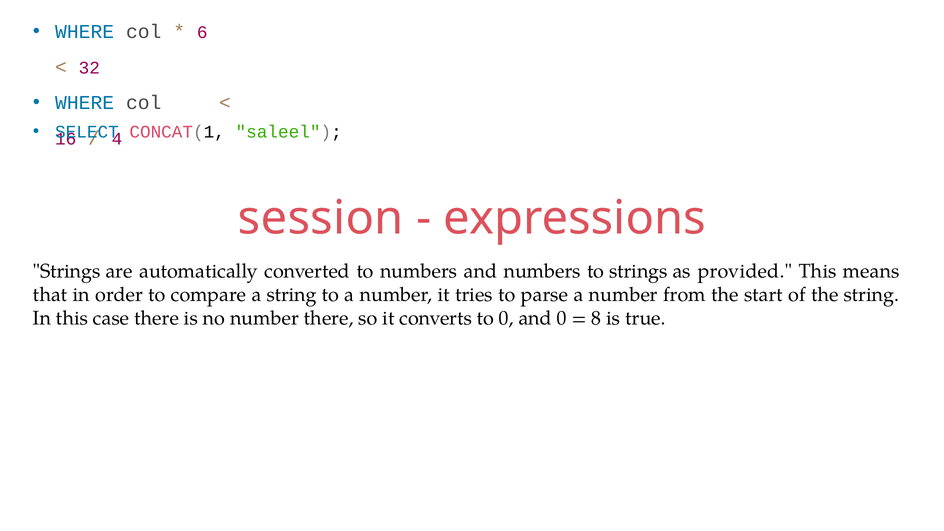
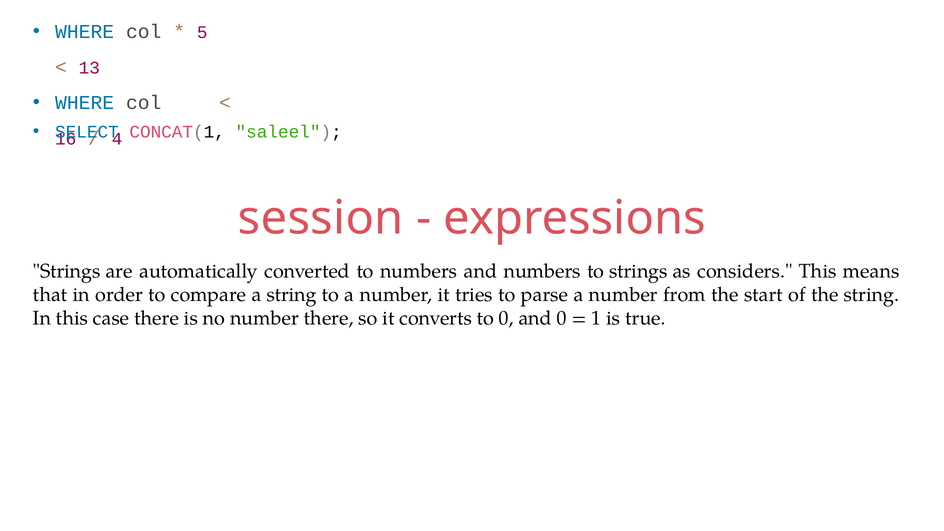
6: 6 -> 5 (202, 33)
32: 32 -> 13 (89, 68)
provided: provided -> considers (745, 271)
8: 8 -> 1 (596, 318)
